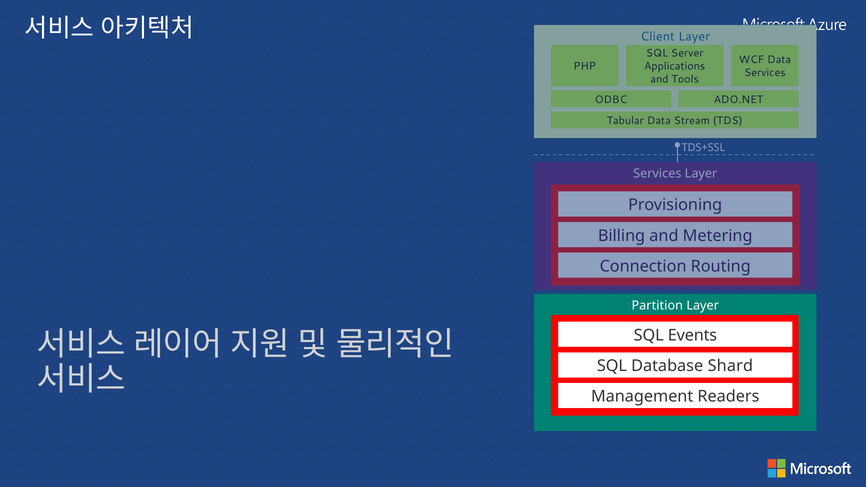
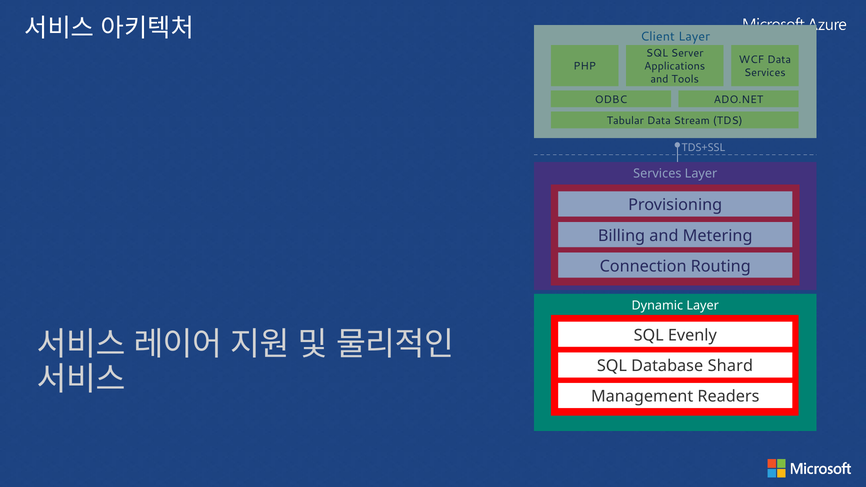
Partition: Partition -> Dynamic (657, 306)
Events: Events -> Evenly (692, 335)
